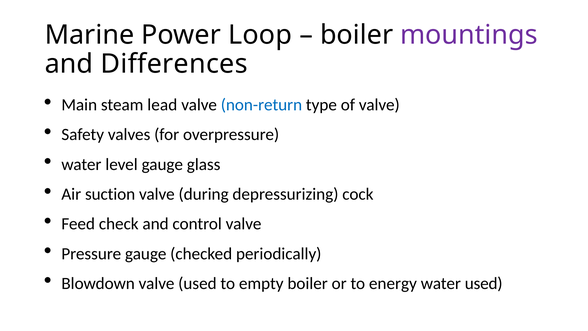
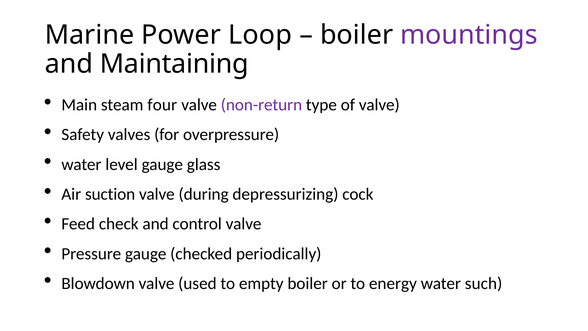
Differences: Differences -> Maintaining (174, 64)
lead: lead -> four (162, 105)
non-return colour: blue -> purple (261, 105)
water used: used -> such (484, 283)
